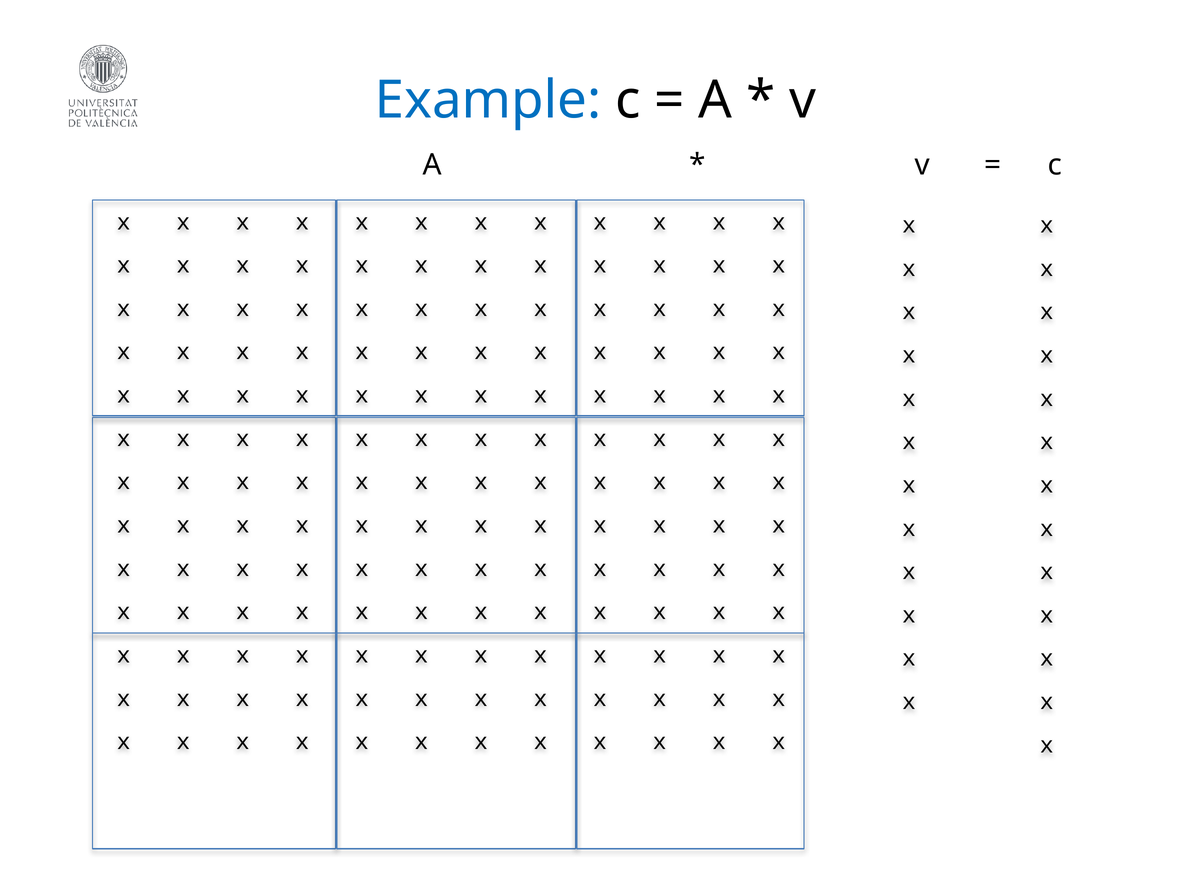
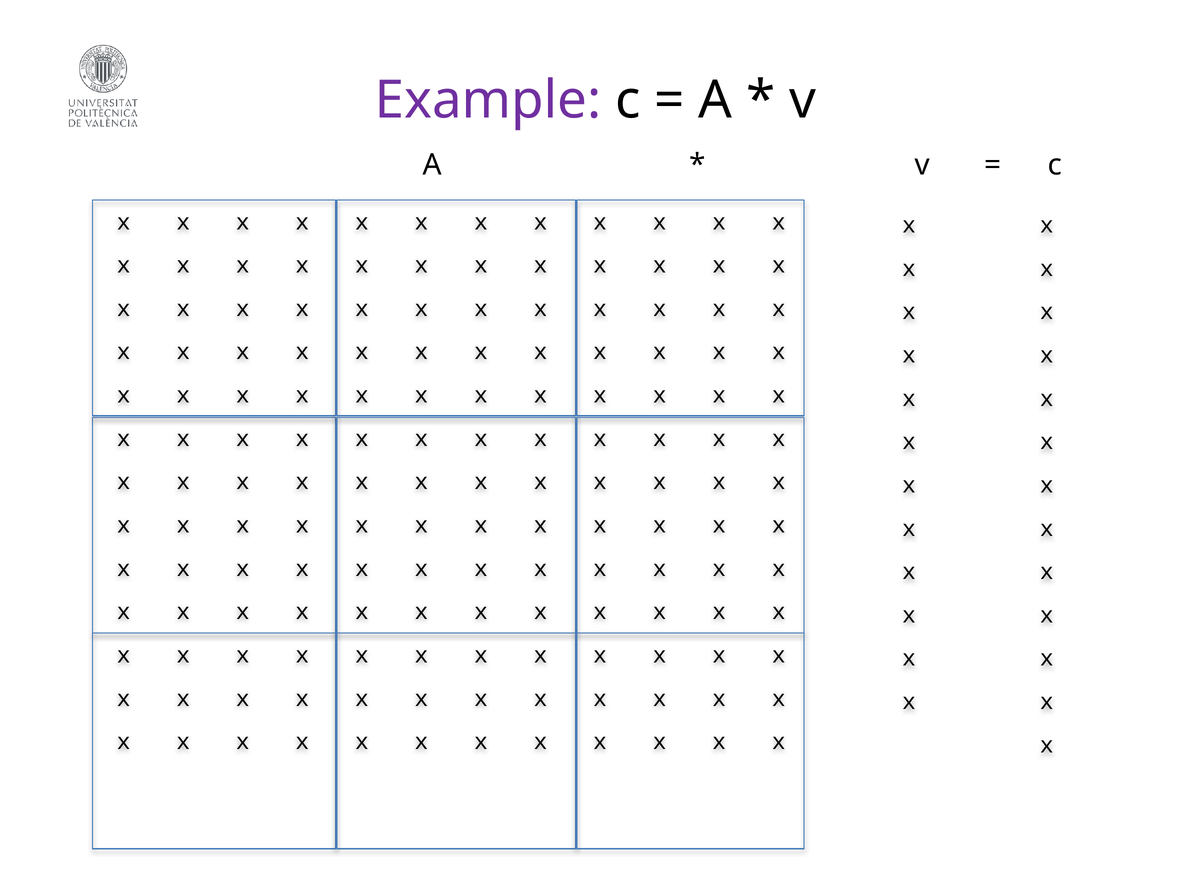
Example colour: blue -> purple (488, 100)
